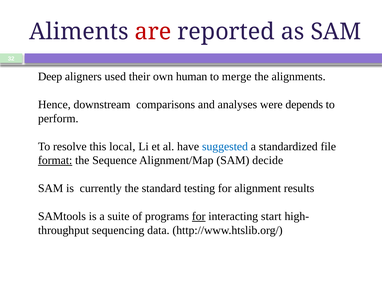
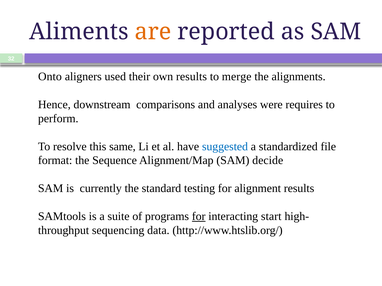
are colour: red -> orange (153, 32)
Deep: Deep -> Onto (50, 77)
own human: human -> results (191, 77)
depends: depends -> requires (304, 105)
local: local -> same (122, 147)
format underline: present -> none (55, 161)
